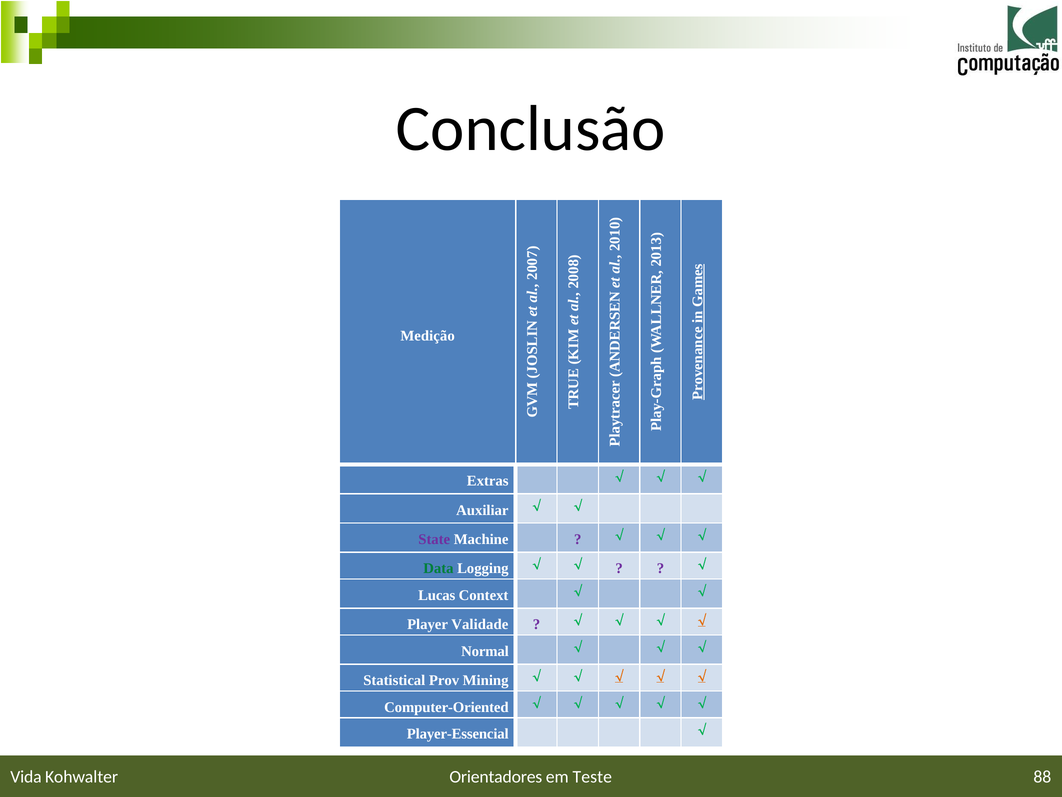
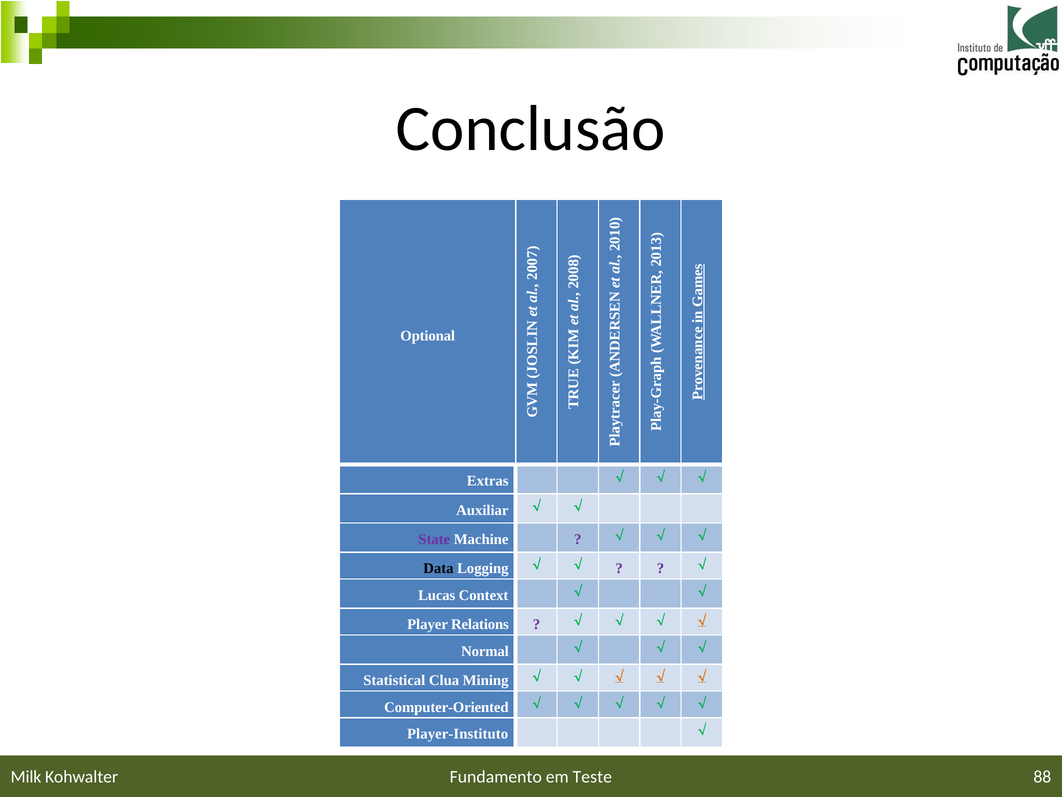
Medição: Medição -> Optional (428, 336)
Data colour: green -> black (438, 568)
Validade: Validade -> Relations (480, 624)
Prov: Prov -> Clua (444, 680)
Player-Essencial: Player-Essencial -> Player-Instituto (458, 734)
Orientadores: Orientadores -> Fundamento (496, 776)
Vida: Vida -> Milk (26, 776)
